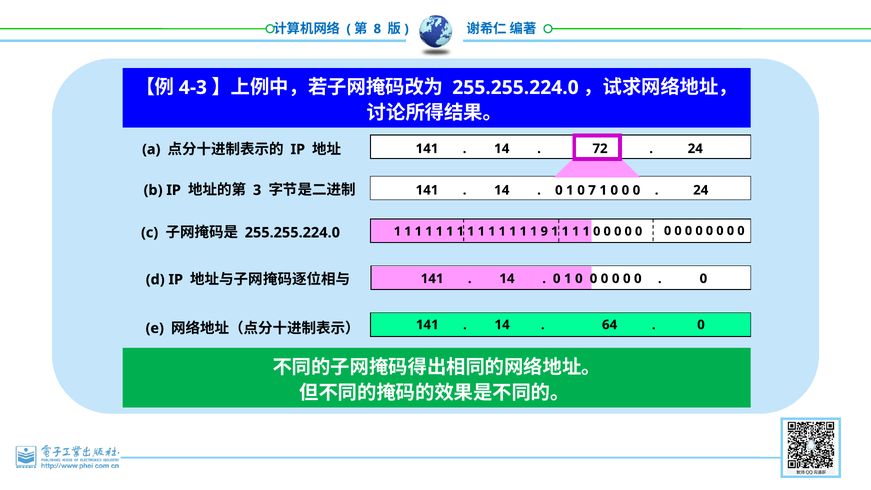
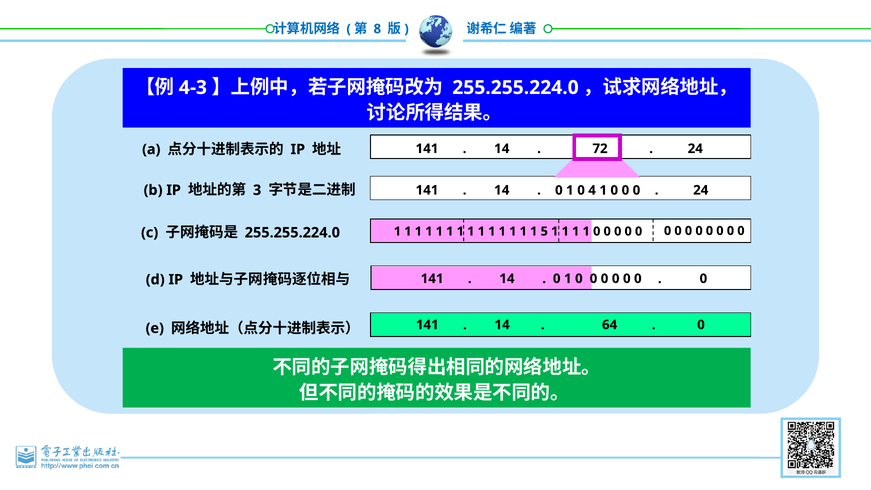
7: 7 -> 4 (592, 190)
9: 9 -> 5 (544, 231)
